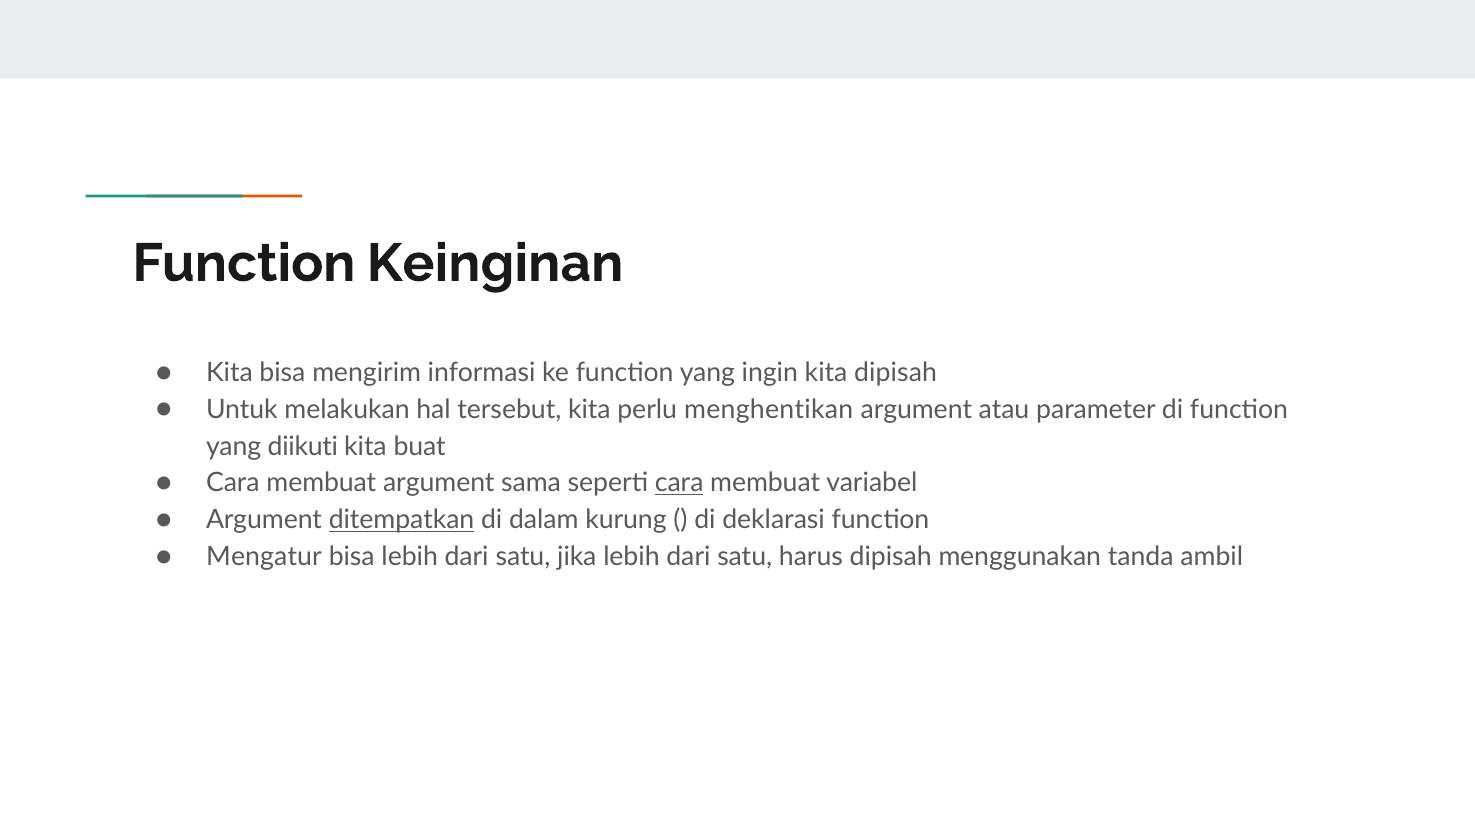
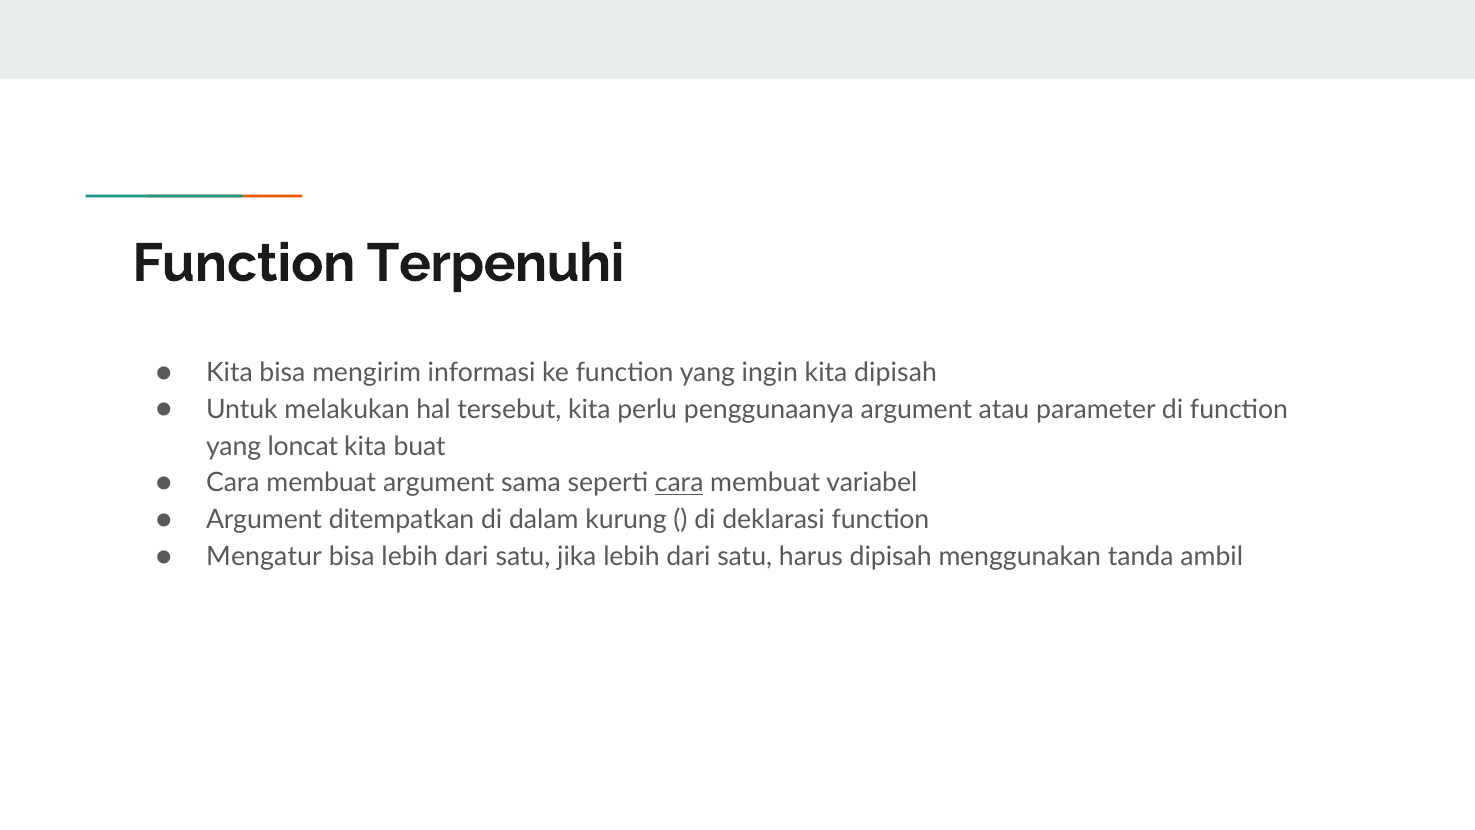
Keinginan: Keinginan -> Terpenuhi (495, 263)
menghentikan: menghentikan -> penggunaanya (769, 409)
diikuti: diikuti -> loncat (303, 446)
ditempatkan underline: present -> none (402, 520)
